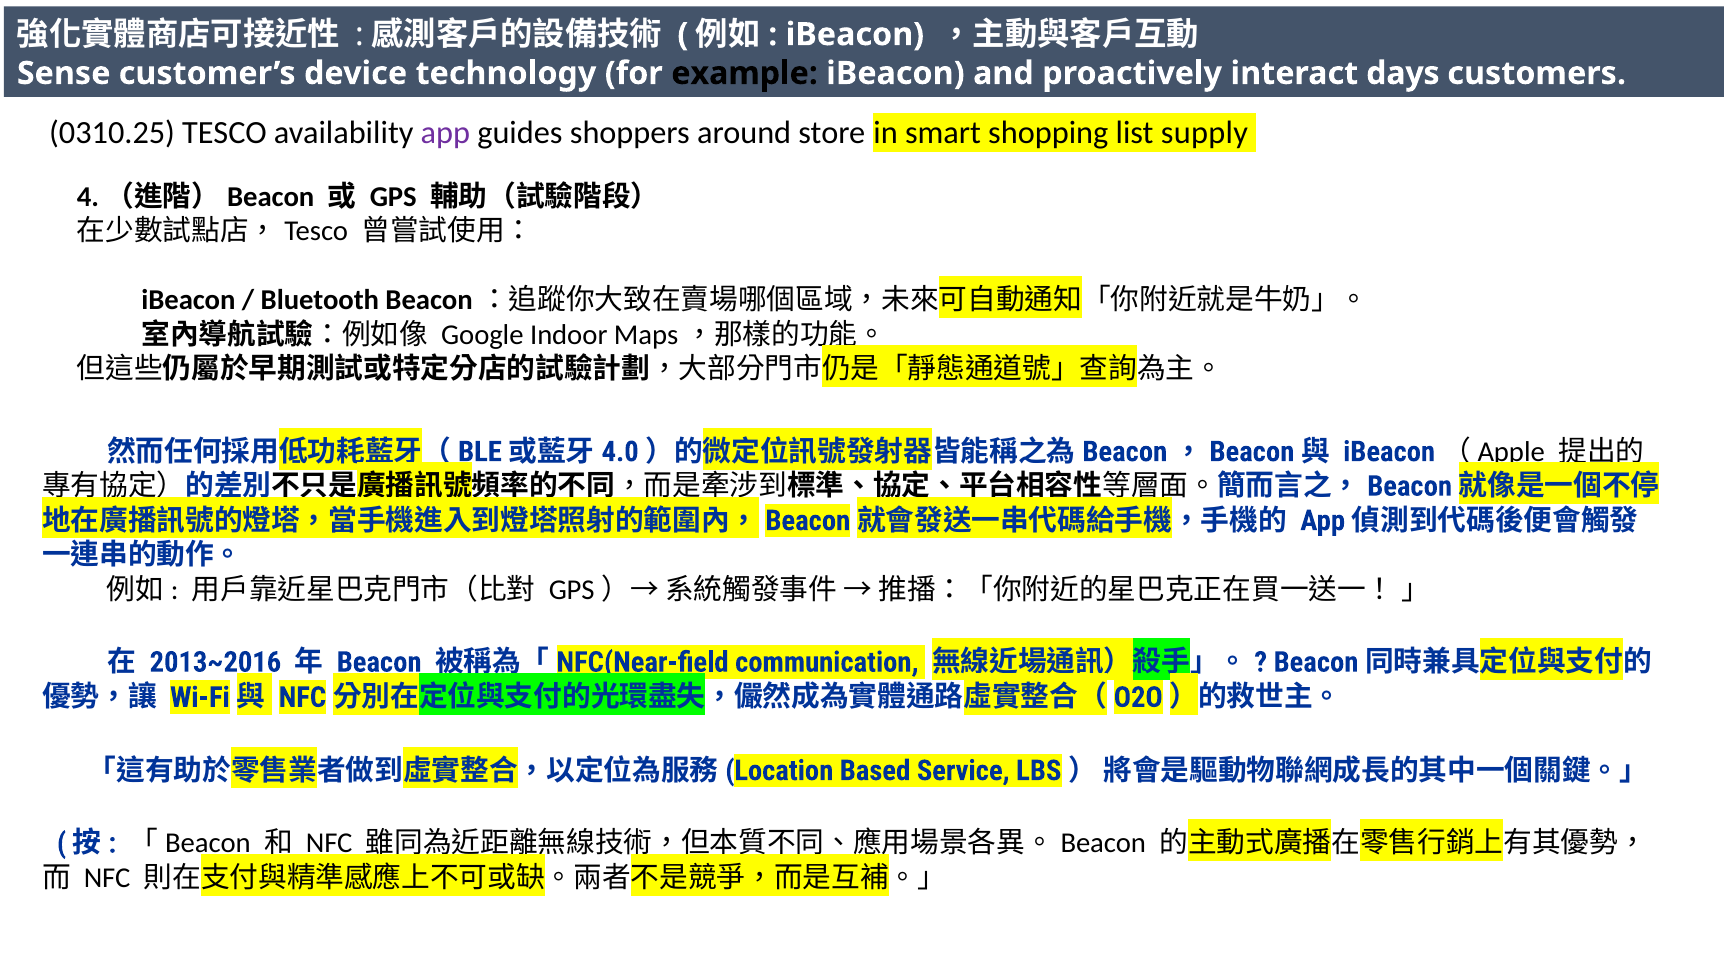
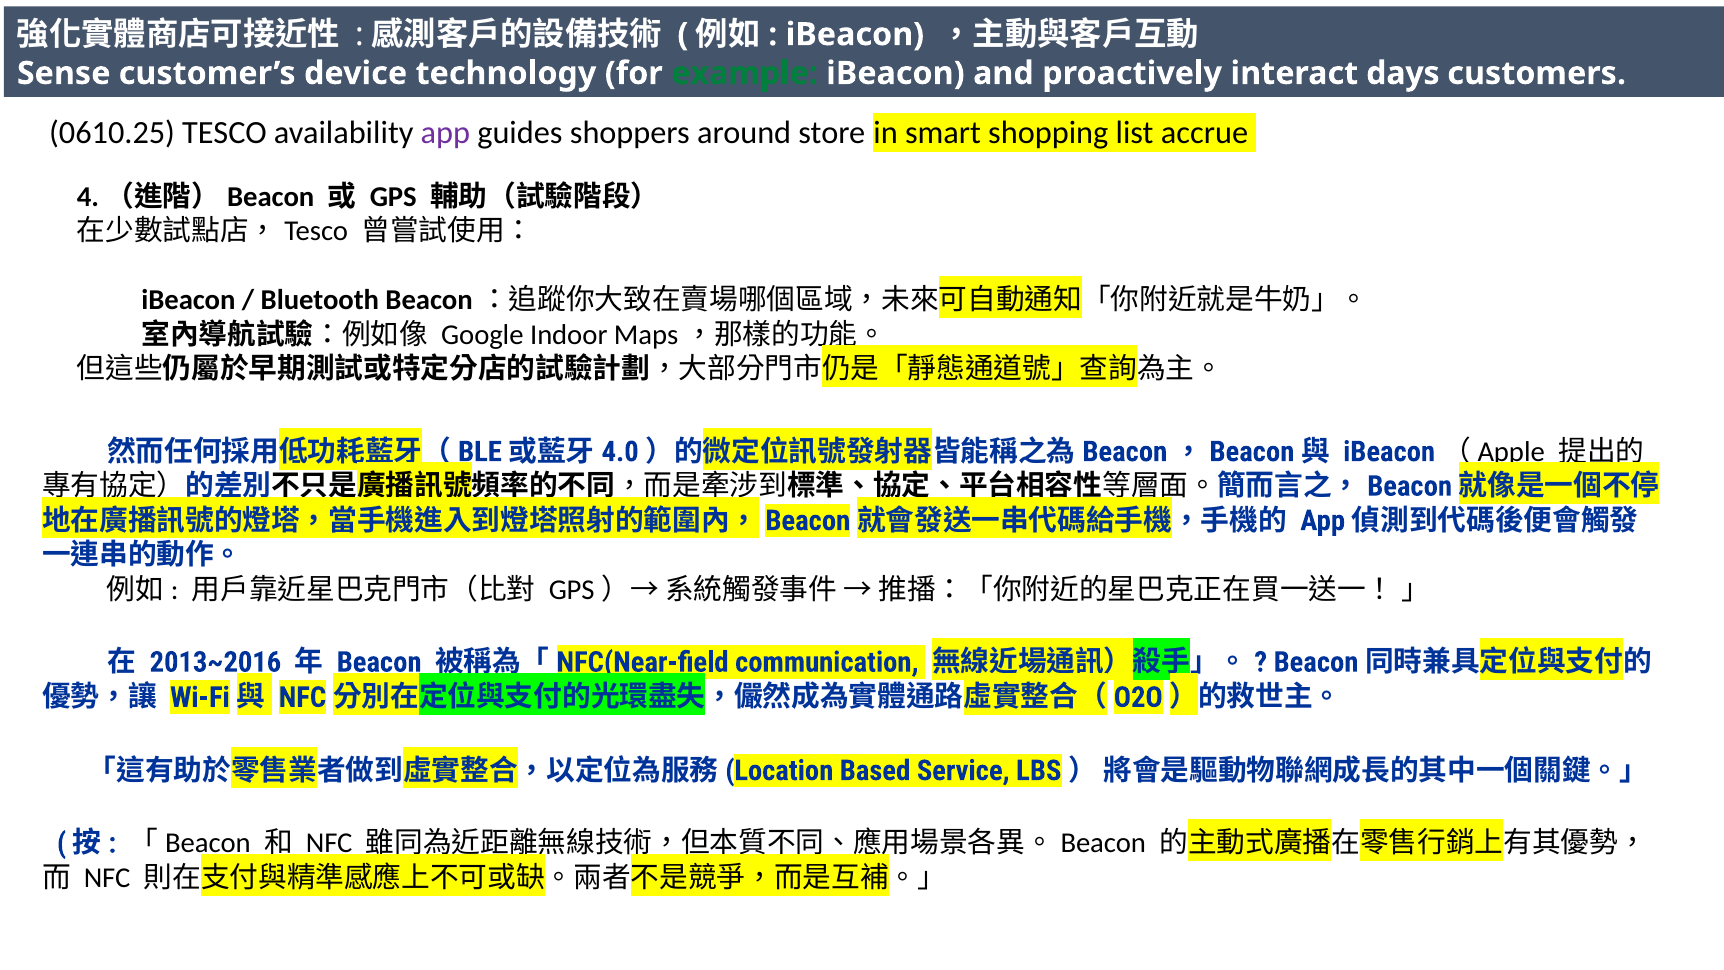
example colour: black -> green (745, 73)
0310.25: 0310.25 -> 0610.25 (112, 133)
supply: supply -> accrue (1205, 133)
